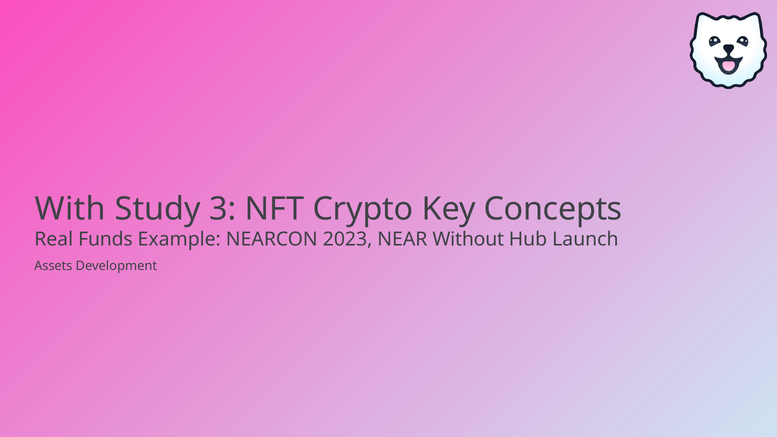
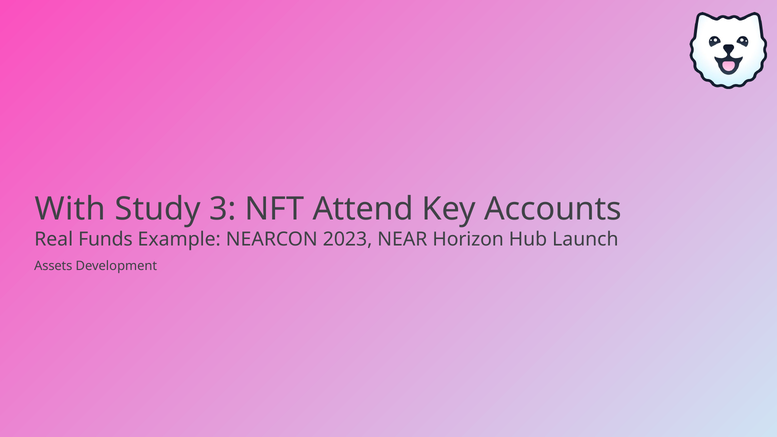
Crypto: Crypto -> Attend (363, 209)
Concepts: Concepts -> Accounts (553, 209)
Without: Without -> Horizon (468, 239)
